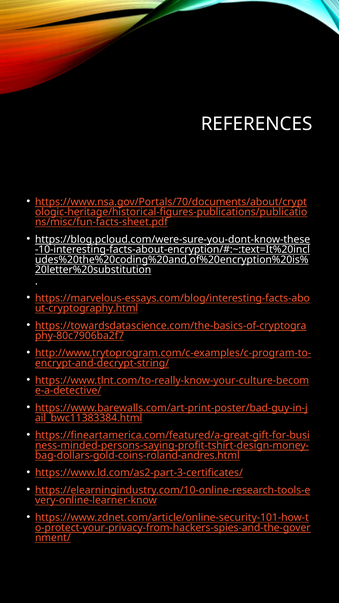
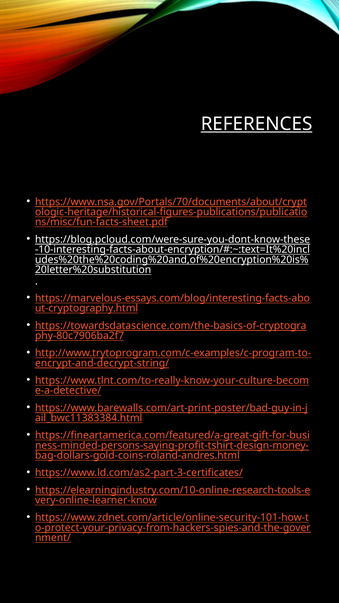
REFERENCES underline: none -> present (257, 124)
